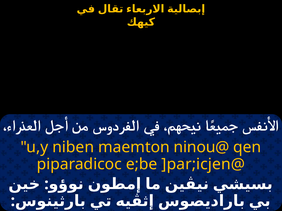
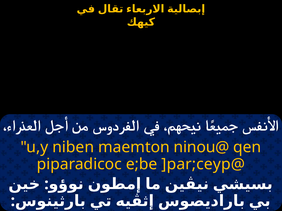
]par;icjen@: ]par;icjen@ -> ]par;ceyp@ (203, 164)
